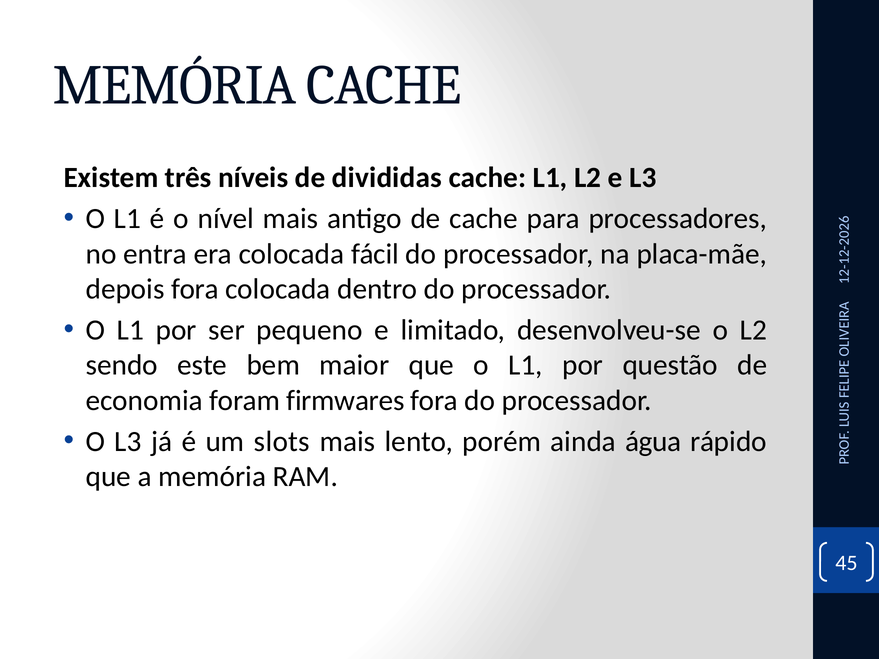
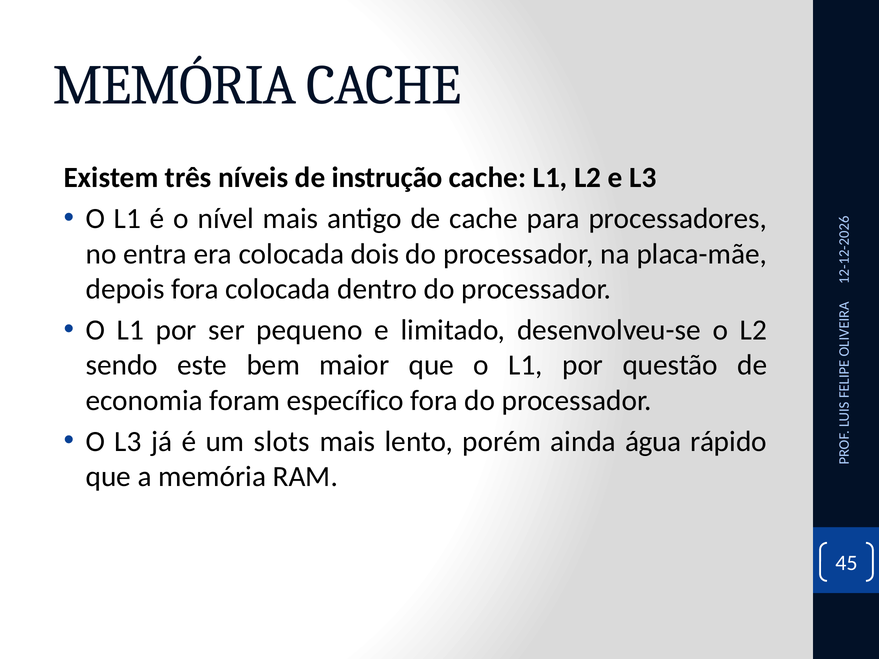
divididas: divididas -> instrução (387, 178)
fácil: fácil -> dois (375, 254)
firmwares: firmwares -> específico (345, 401)
